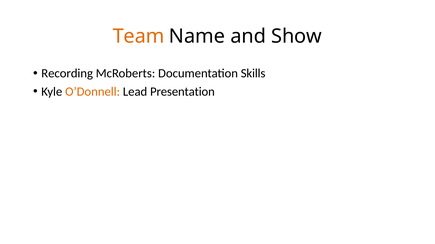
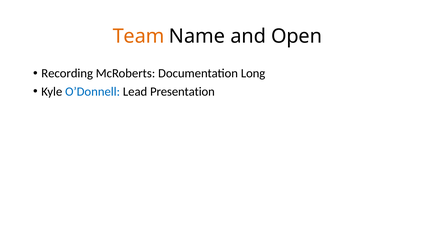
Show: Show -> Open (297, 37)
Skills: Skills -> Long (253, 74)
O’Donnell colour: orange -> blue (93, 92)
